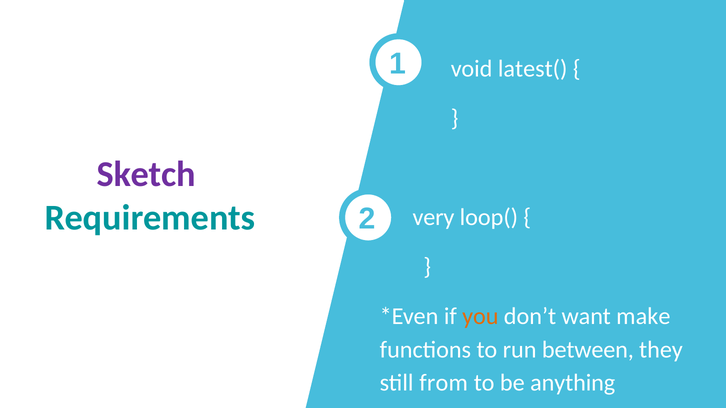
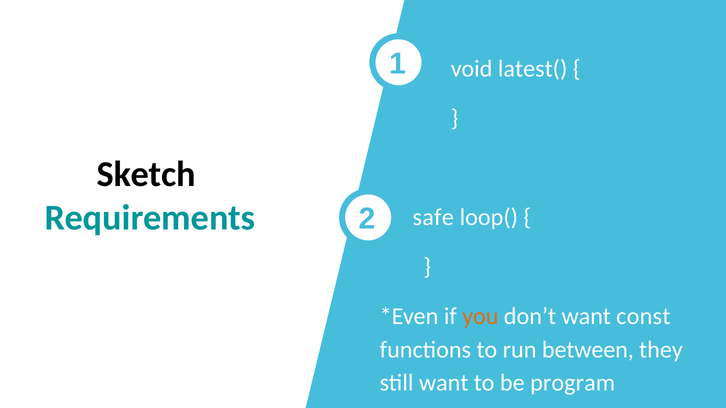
Sketch colour: purple -> black (146, 175)
very: very -> safe (433, 217)
make: make -> const (643, 317)
still from: from -> want (444, 383)
anything: anything -> program (573, 383)
